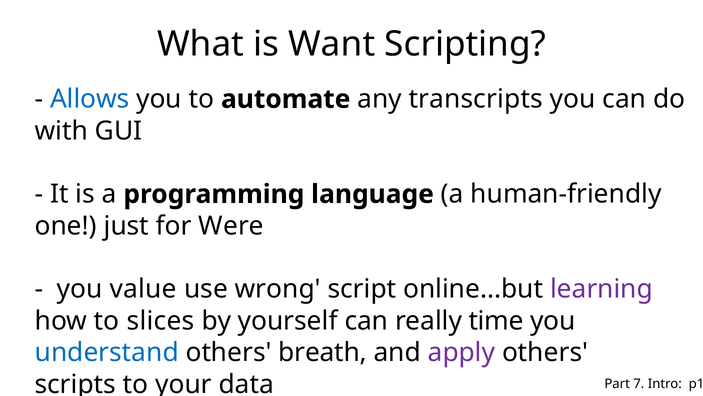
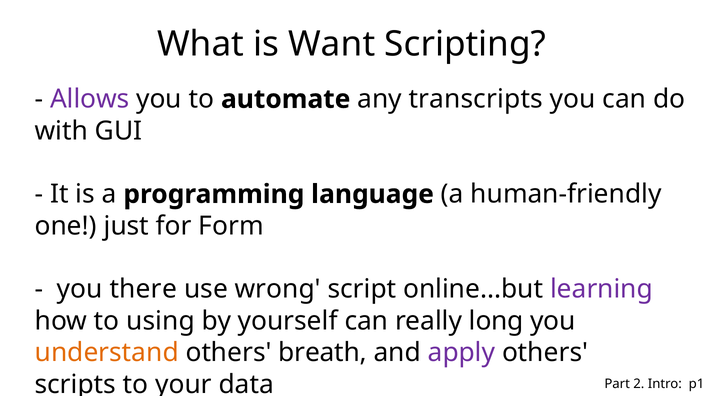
Allows colour: blue -> purple (90, 99)
Were: Were -> Form (231, 226)
value: value -> there (143, 289)
slices: slices -> using (161, 320)
time: time -> long (496, 320)
understand colour: blue -> orange (107, 352)
7: 7 -> 2 (639, 383)
